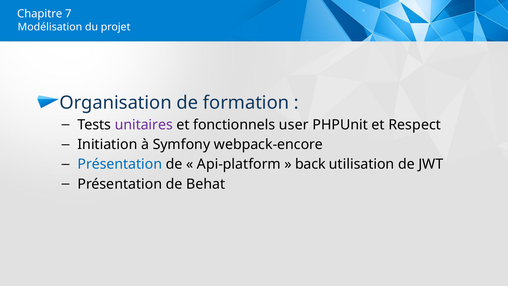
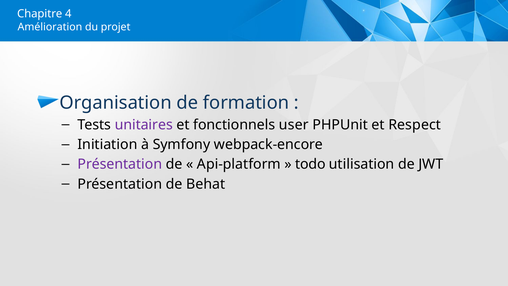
7: 7 -> 4 (68, 14)
Modélisation: Modélisation -> Amélioration (50, 27)
Présentation colour: blue -> purple (120, 164)
back: back -> todo (310, 164)
